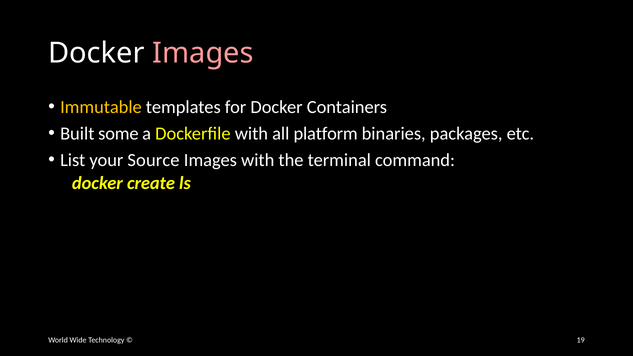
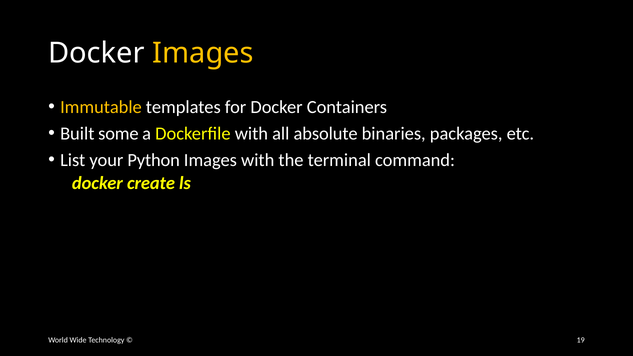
Images colour: pink -> yellow (203, 53)
platform: platform -> absolute (326, 134)
Source: Source -> Python (154, 160)
